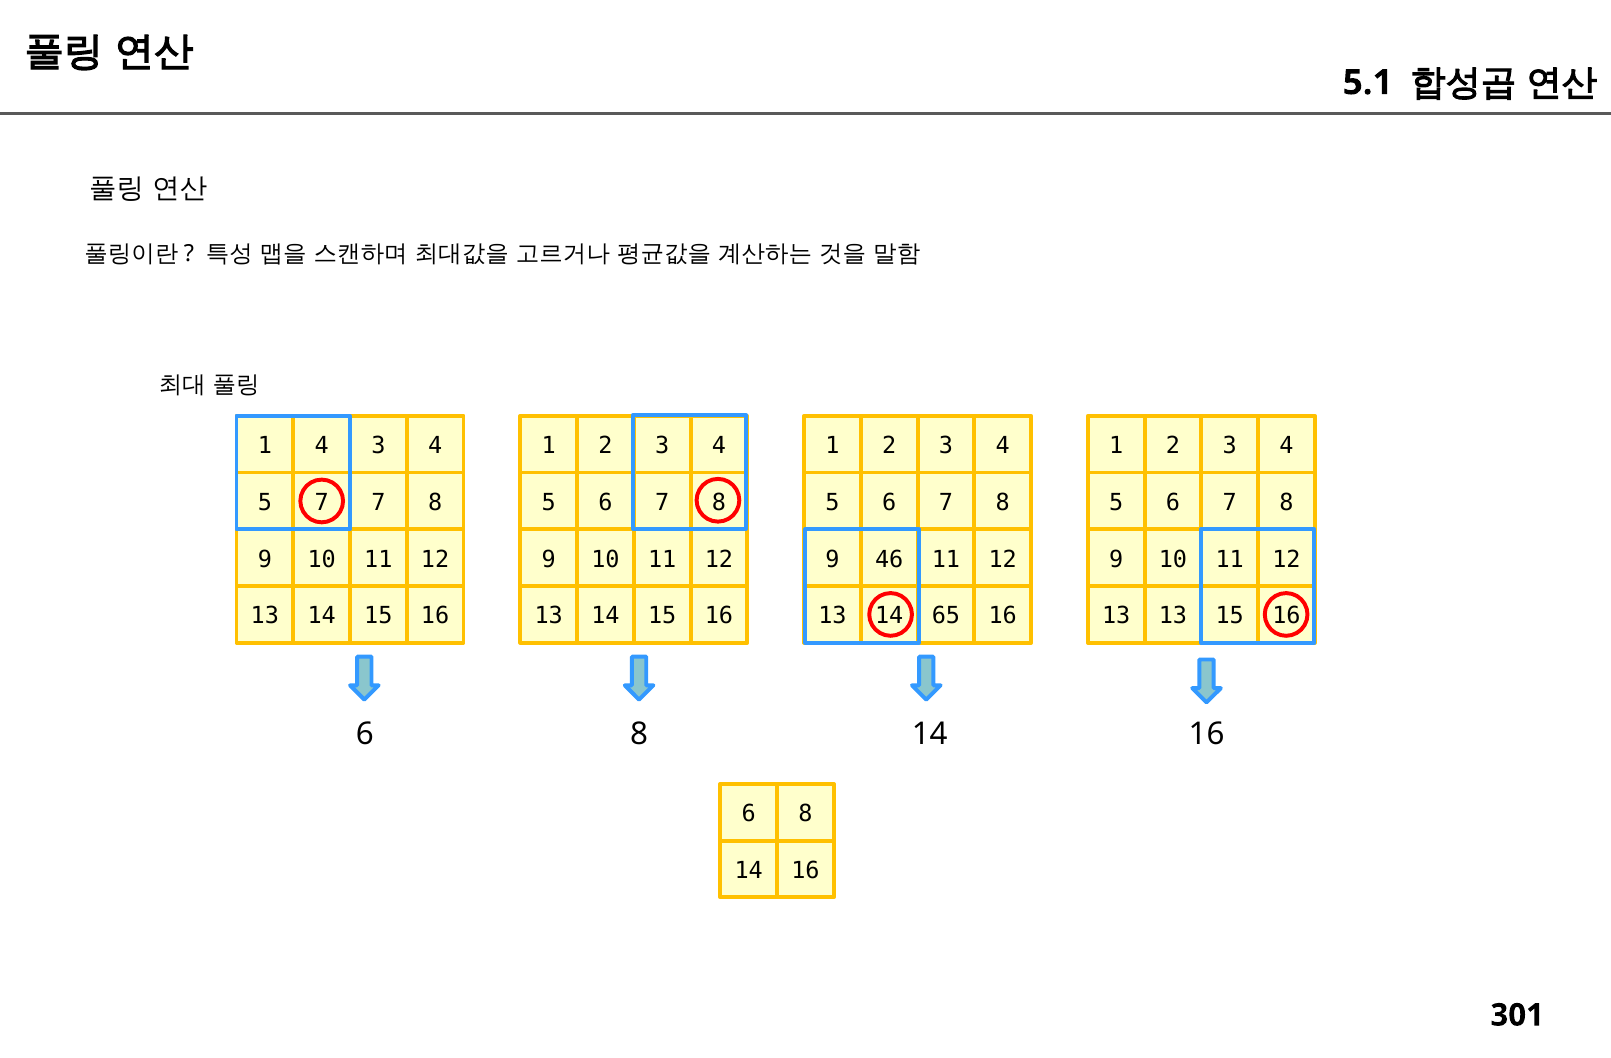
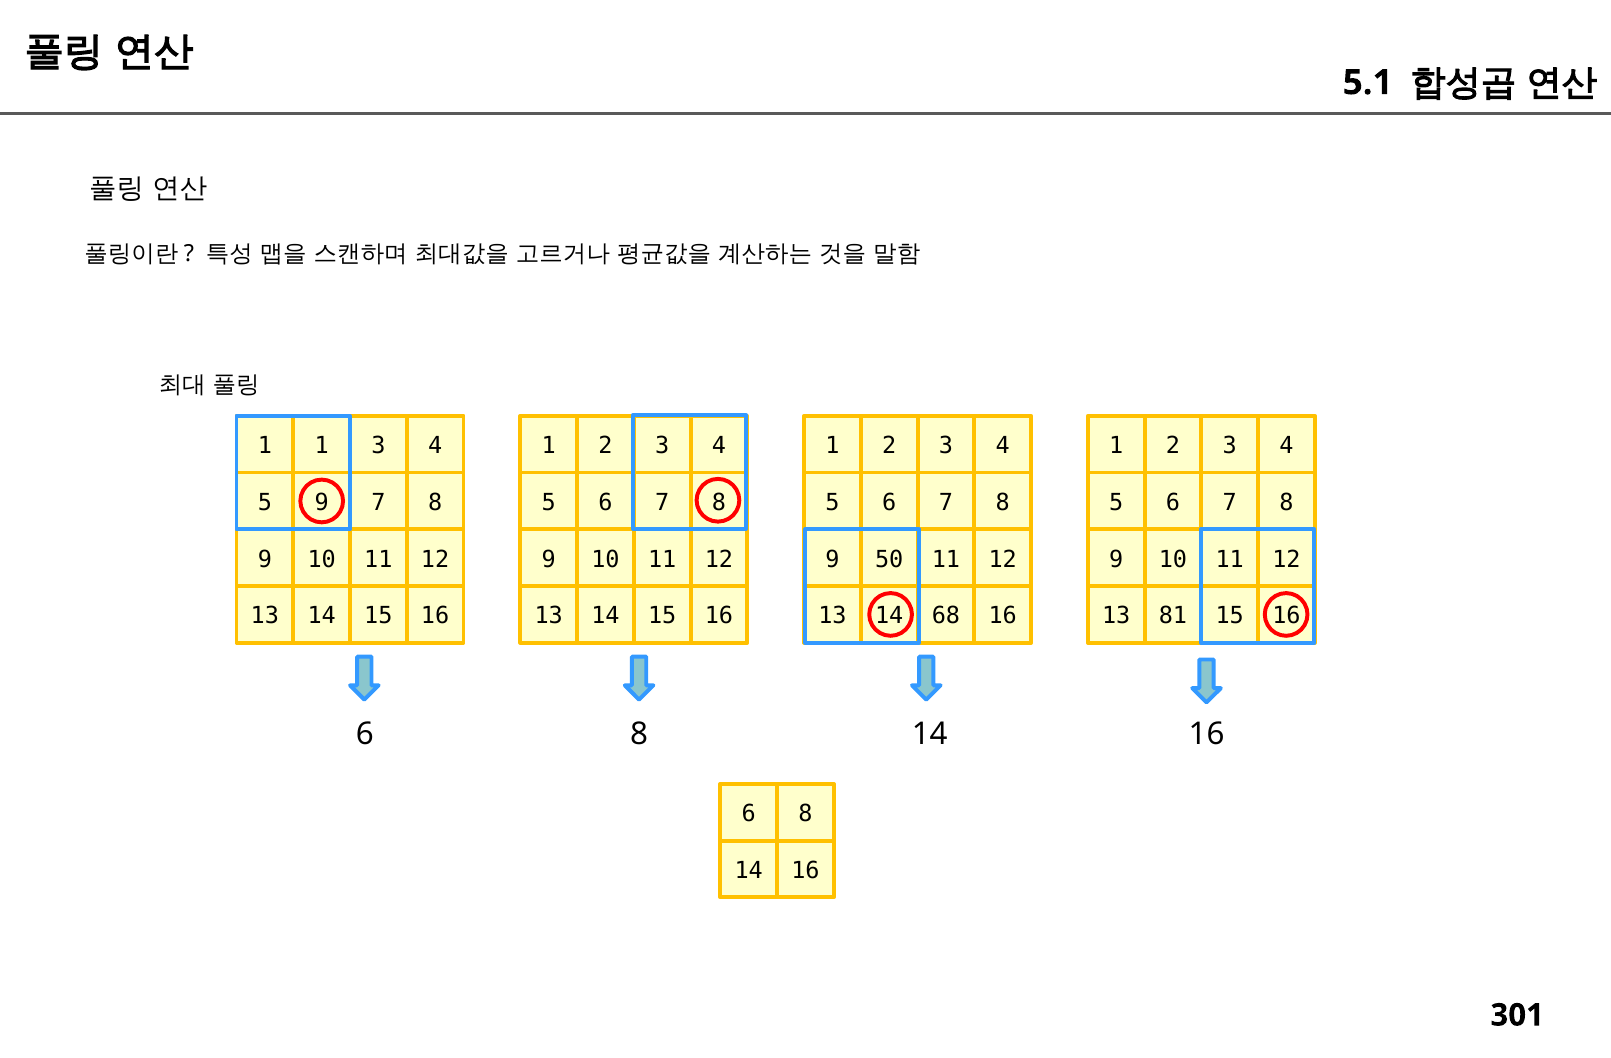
1 4: 4 -> 1 (322, 446)
7: 7 -> 9 (322, 503)
46: 46 -> 50 (889, 559)
65: 65 -> 68 (946, 616)
13 13: 13 -> 81 (1173, 616)
